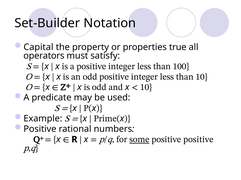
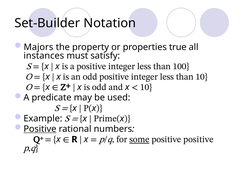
Capital: Capital -> Majors (38, 47)
operators: operators -> instances (44, 56)
Positive underline: none -> present (40, 129)
